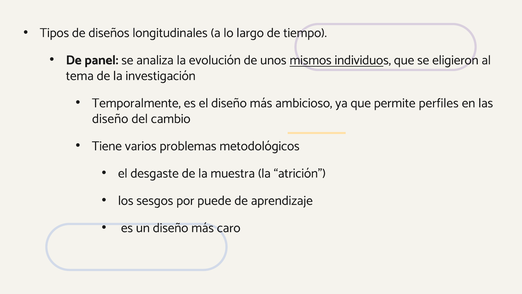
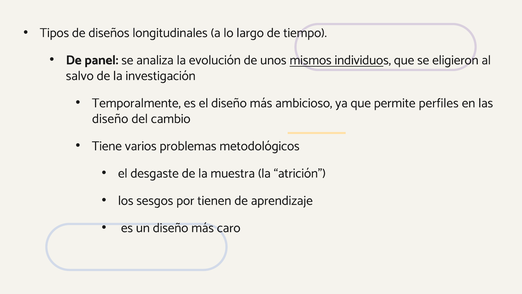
tema: tema -> salvo (80, 76)
puede: puede -> tienen (214, 200)
